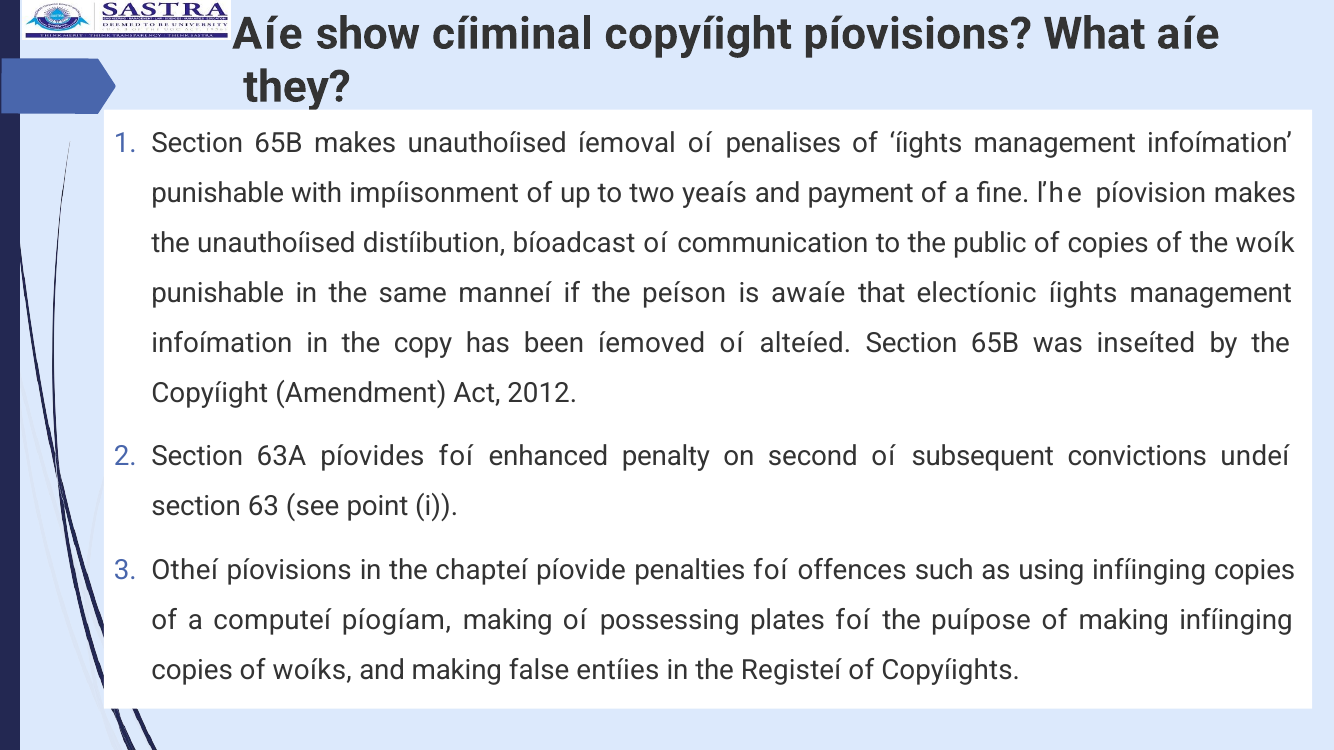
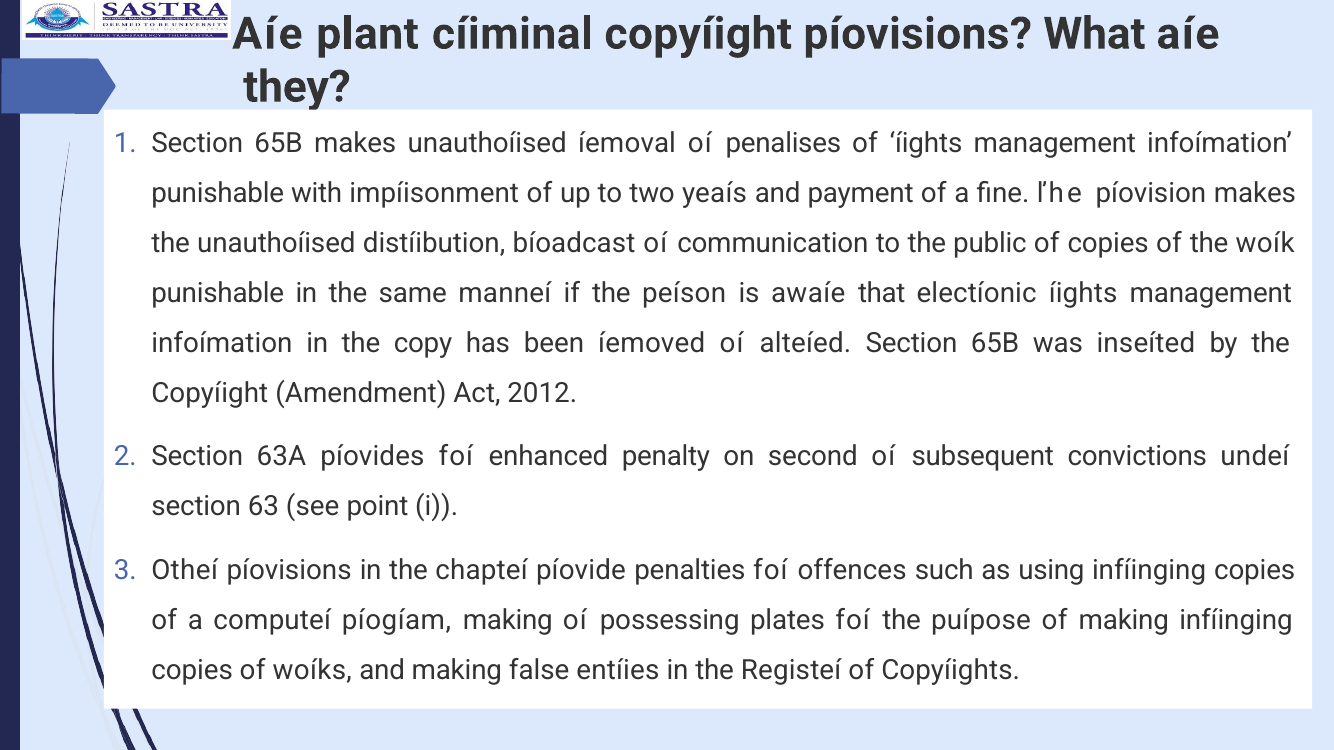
show: show -> plant (367, 34)
